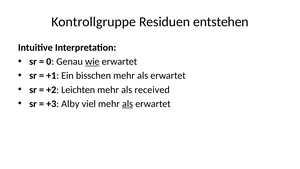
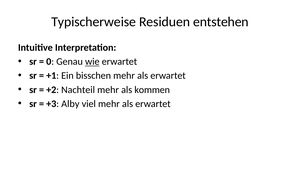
Kontrollgruppe: Kontrollgruppe -> Typischerweise (94, 22)
Leichten: Leichten -> Nachteil (78, 90)
received: received -> kommen (152, 90)
als underline: present -> none (128, 104)
